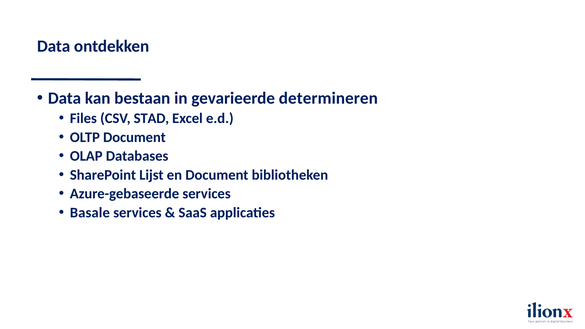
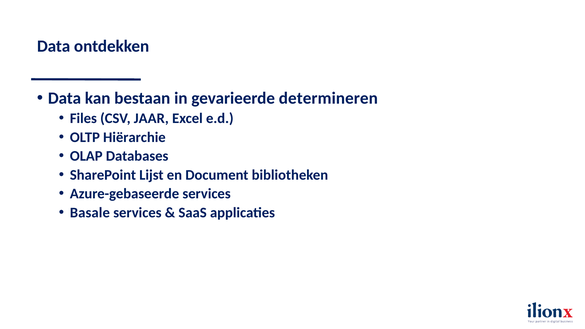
STAD: STAD -> JAAR (151, 118)
OLTP Document: Document -> Hiërarchie (134, 137)
